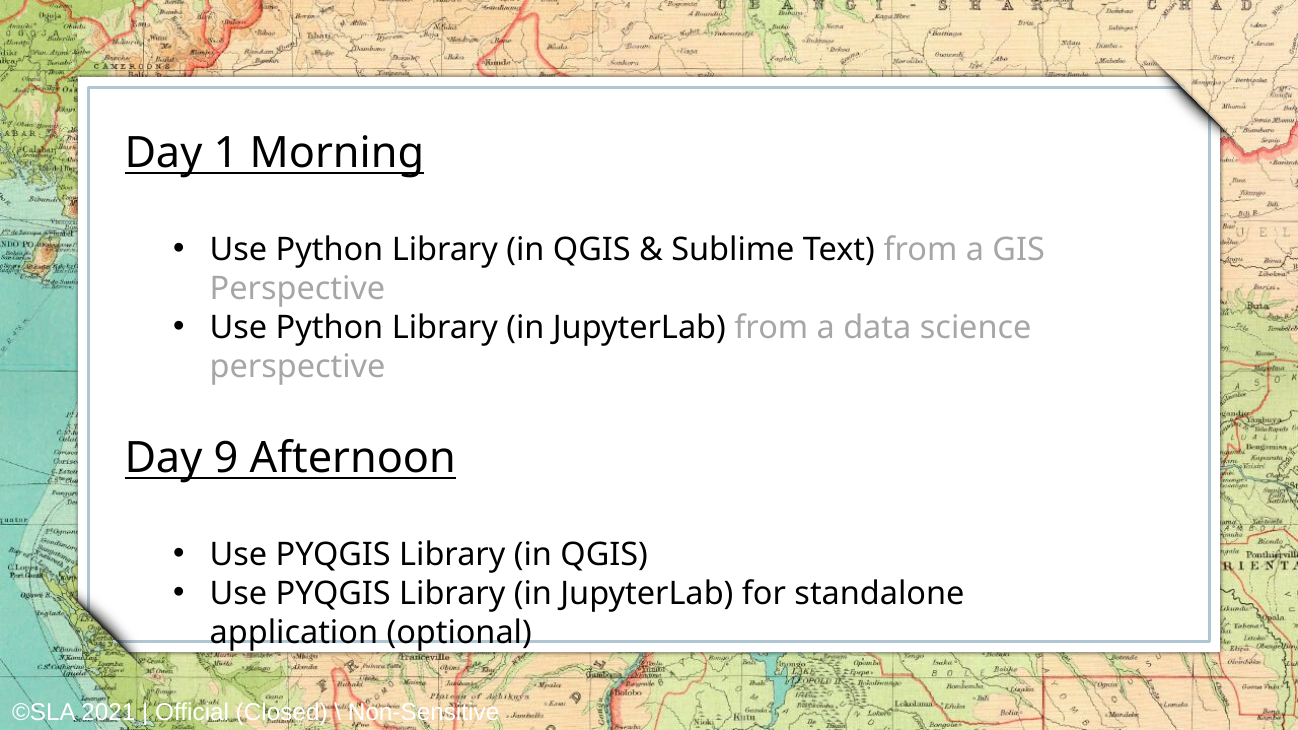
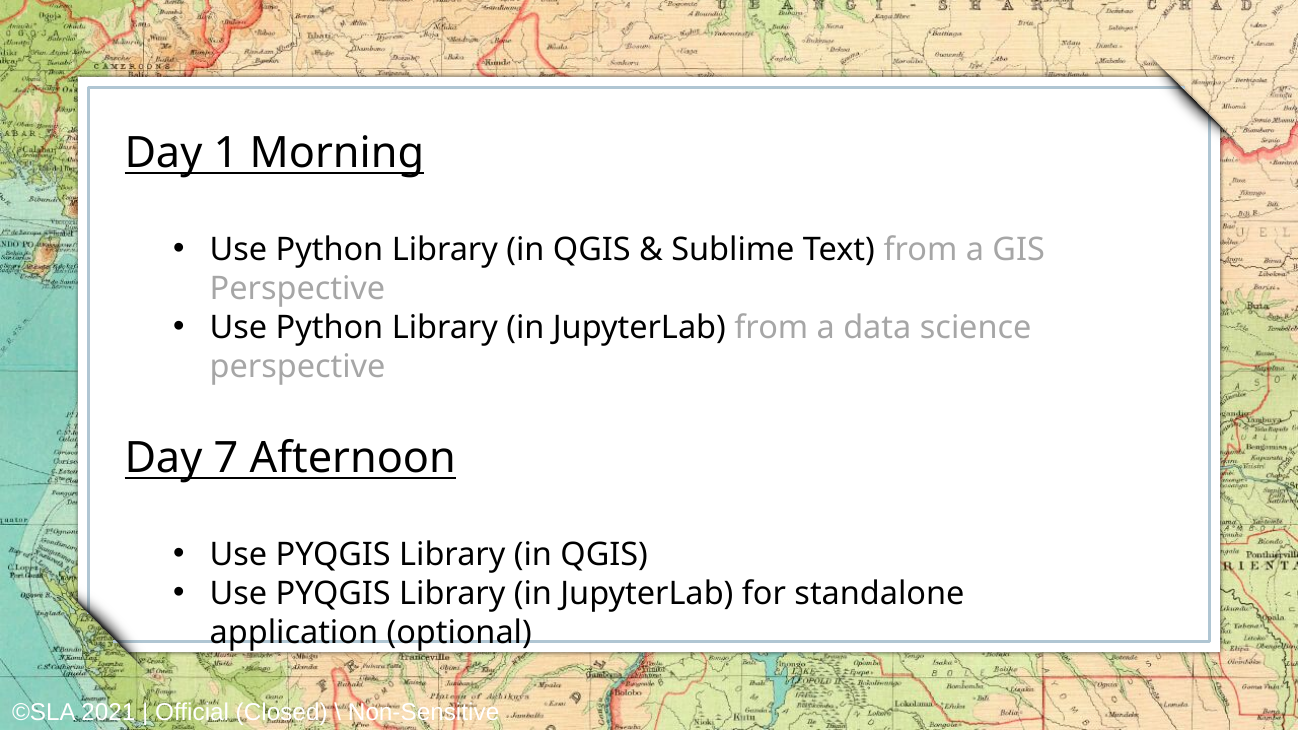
9: 9 -> 7 (226, 458)
